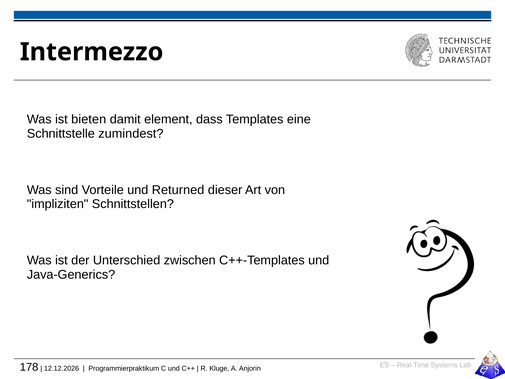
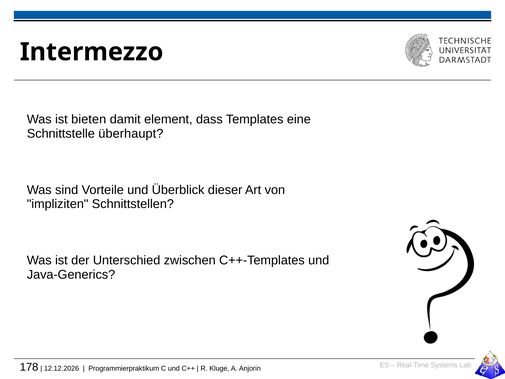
zumindest: zumindest -> überhaupt (131, 133)
Returned: Returned -> Überblick (178, 190)
